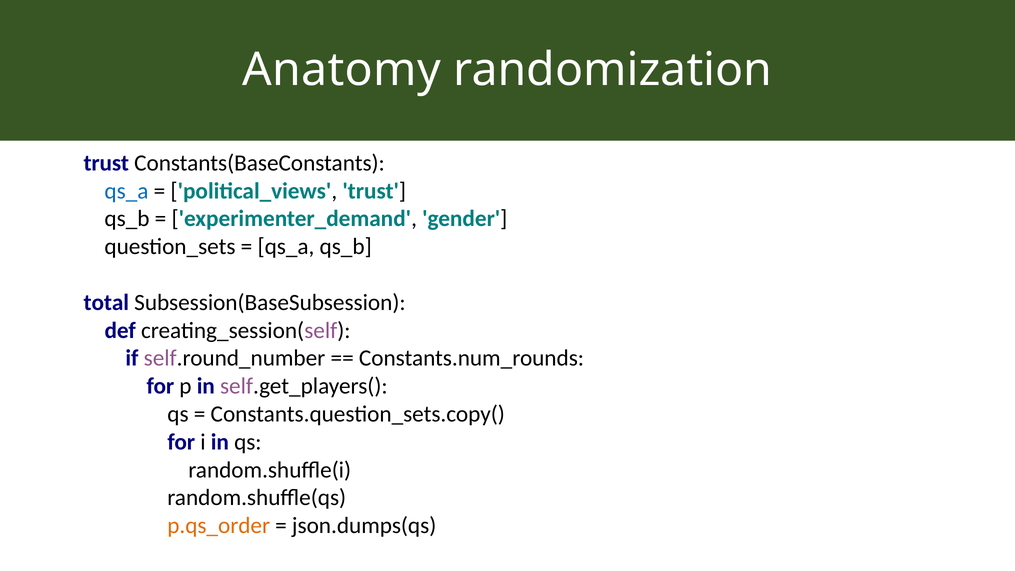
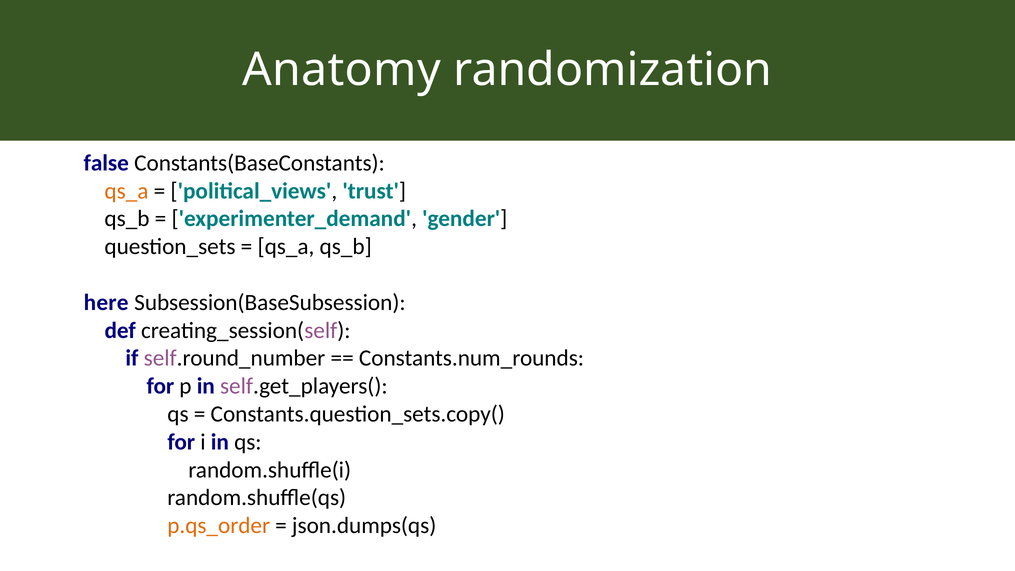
trust: trust -> false (106, 163)
qs_a colour: blue -> orange (126, 191)
total: total -> here (106, 302)
